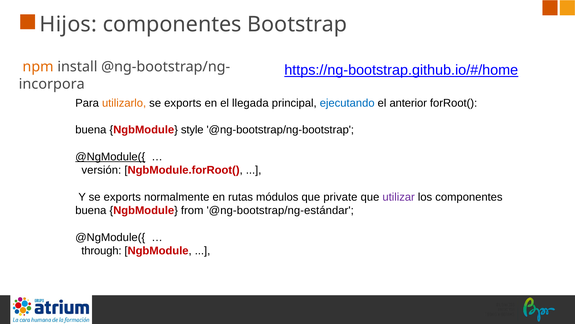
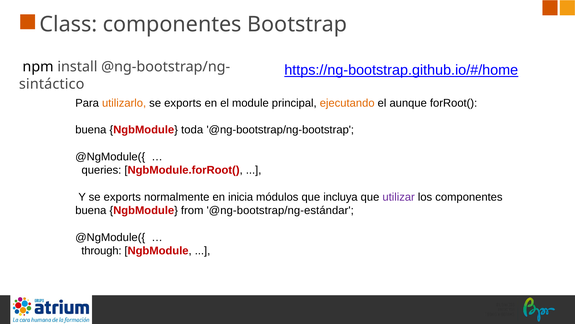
Hijos: Hijos -> Class (68, 24)
npm colour: orange -> black (38, 67)
incorpora: incorpora -> sintáctico (52, 84)
llegada: llegada -> module (250, 103)
ejecutando colour: blue -> orange (347, 103)
anterior: anterior -> aunque (408, 103)
style: style -> toda (192, 130)
@NgModule({ underline: present -> none (110, 157)
versión: versión -> queries (101, 170)
rutas: rutas -> inicia (241, 197)
private: private -> incluya (340, 197)
